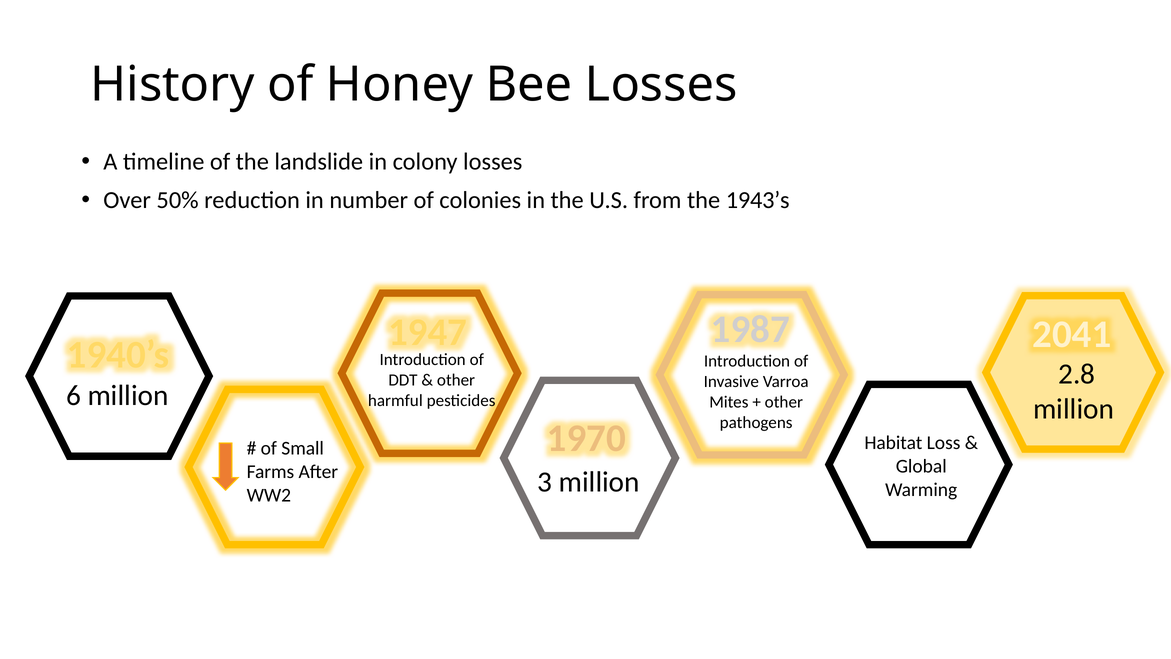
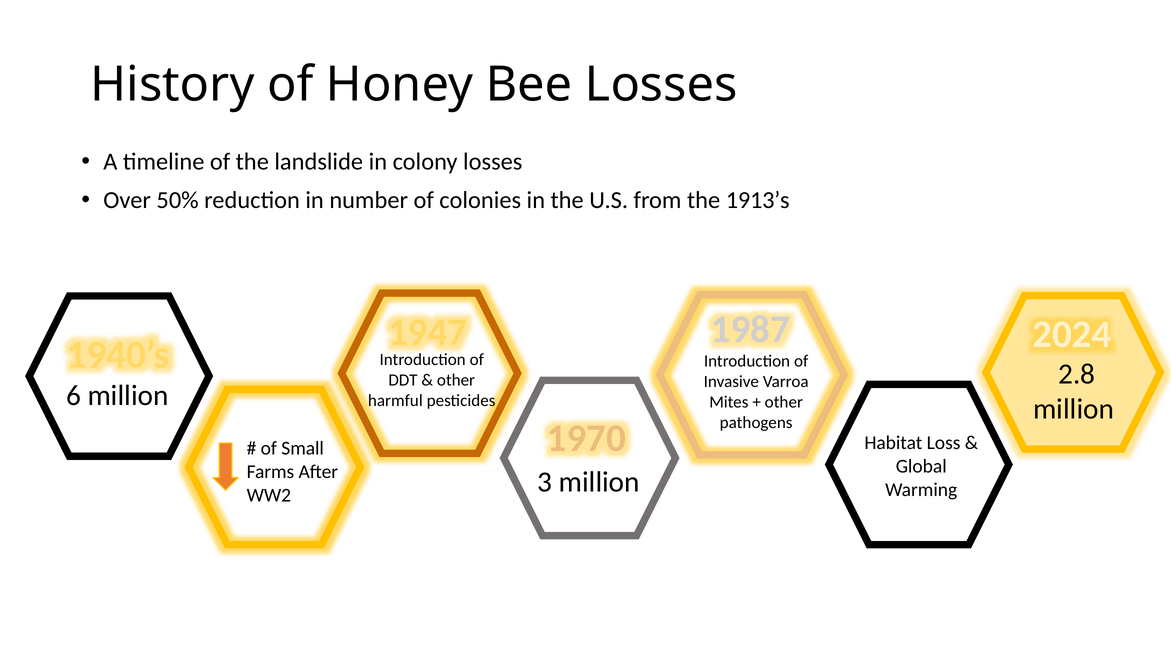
1943’s: 1943’s -> 1913’s (758, 200)
2041: 2041 -> 2024 (1072, 334)
